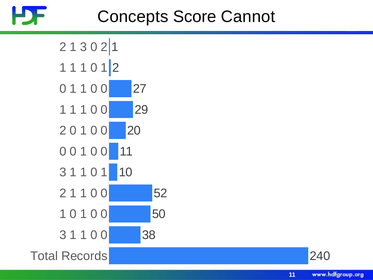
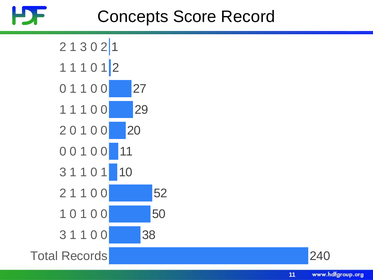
Cannot: Cannot -> Record (248, 17)
